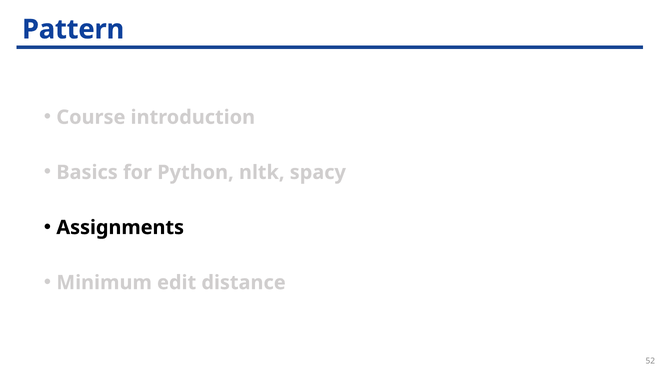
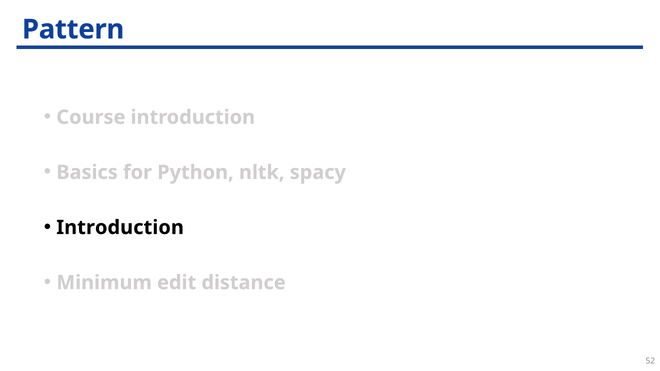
Assignments: Assignments -> Introduction (120, 228)
